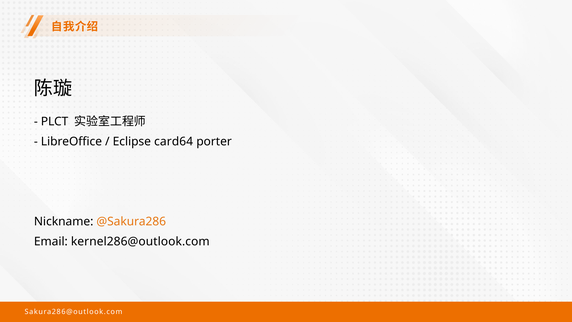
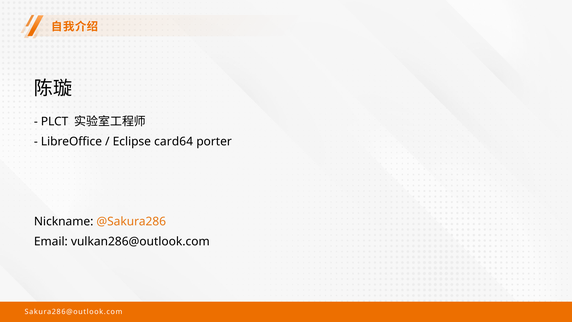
kernel286@outlook.com: kernel286@outlook.com -> vulkan286@outlook.com (140, 241)
